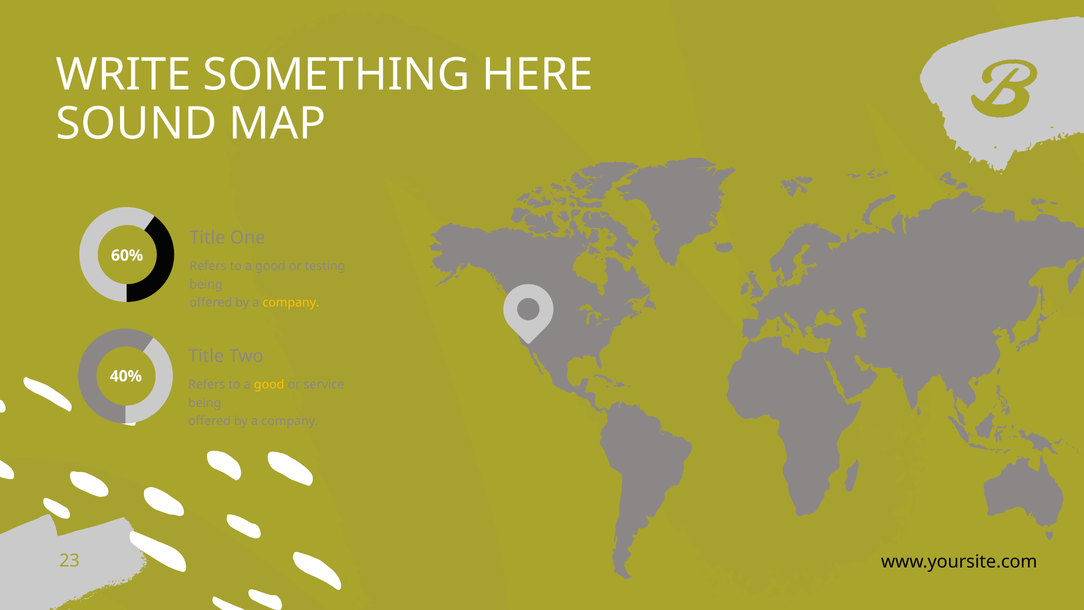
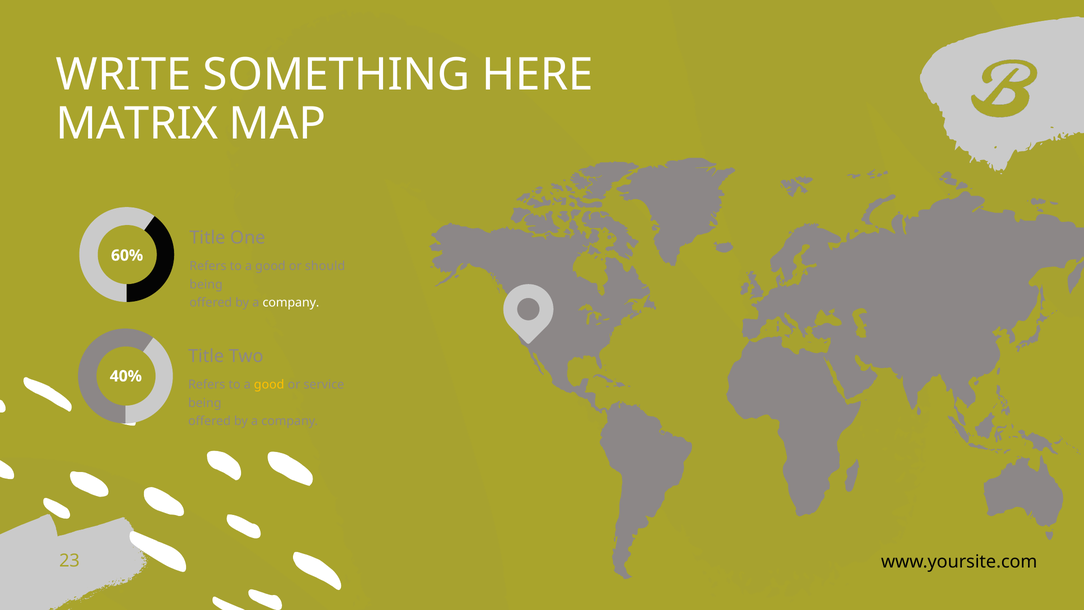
SOUND: SOUND -> MATRIX (137, 124)
testing: testing -> should (325, 266)
company colour: yellow -> white (291, 303)
